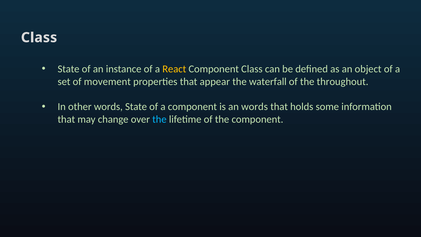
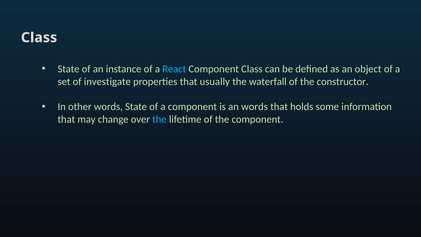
React colour: yellow -> light blue (174, 69)
movement: movement -> investigate (107, 81)
appear: appear -> usually (215, 81)
throughout: throughout -> constructor (343, 81)
